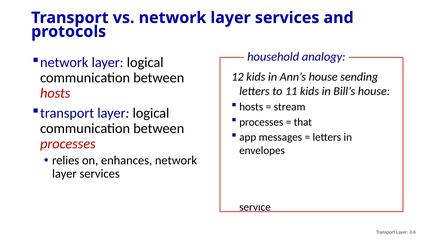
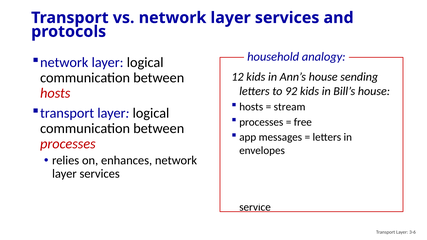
11: 11 -> 92 (291, 91)
that: that -> free (303, 122)
